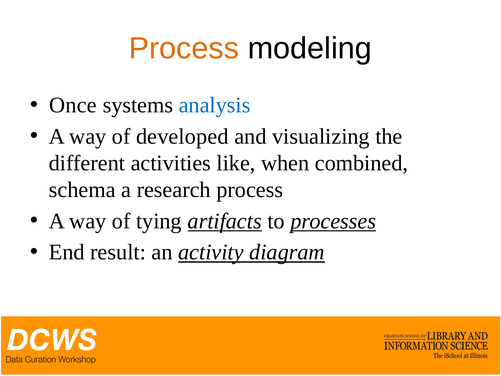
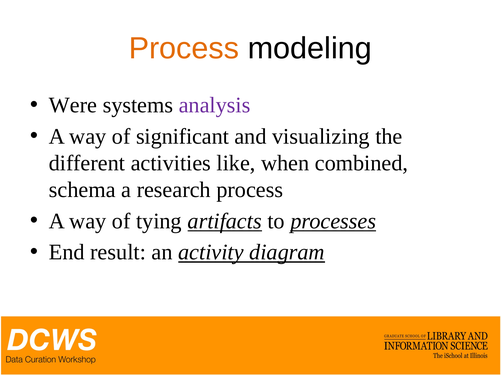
Once: Once -> Were (73, 105)
analysis colour: blue -> purple (215, 105)
developed: developed -> significant (182, 136)
